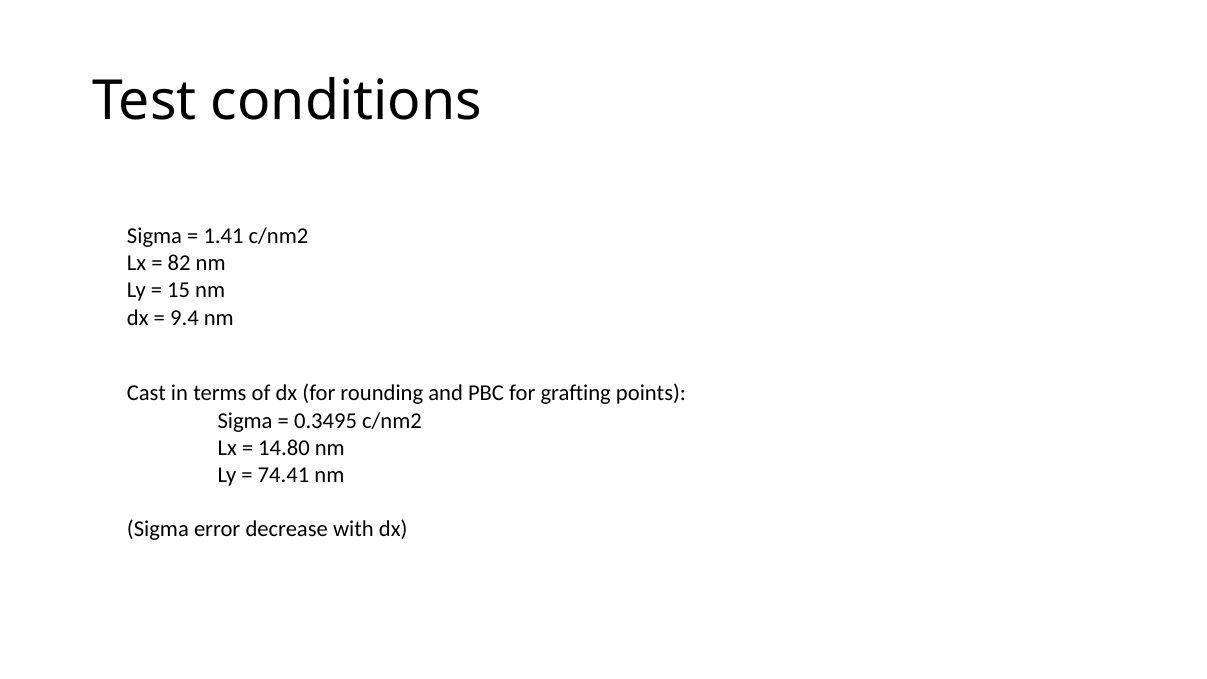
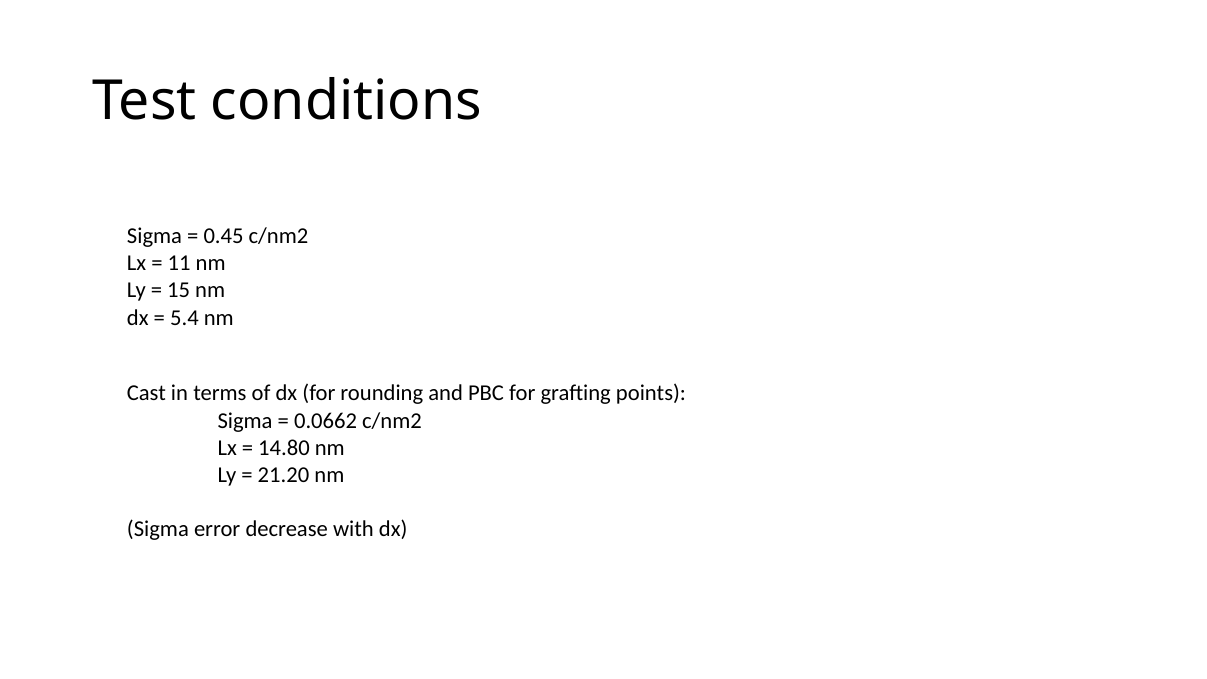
1.41: 1.41 -> 0.45 (224, 236)
82: 82 -> 11 (179, 263)
9.4: 9.4 -> 5.4 (184, 318)
0.3495: 0.3495 -> 0.0662 (326, 421)
74.41: 74.41 -> 21.20 (284, 475)
